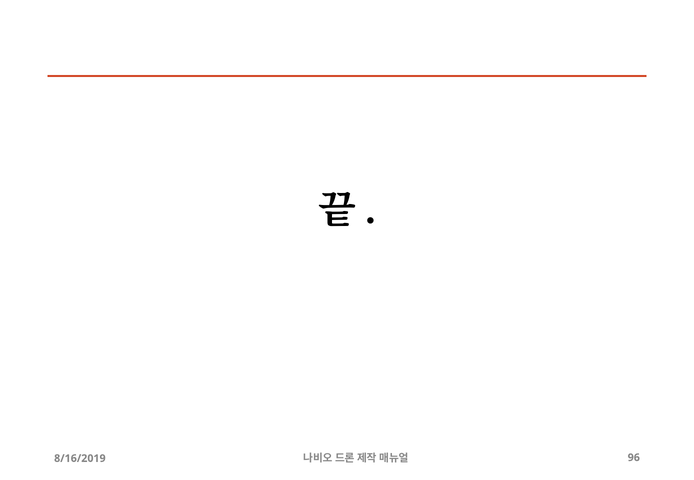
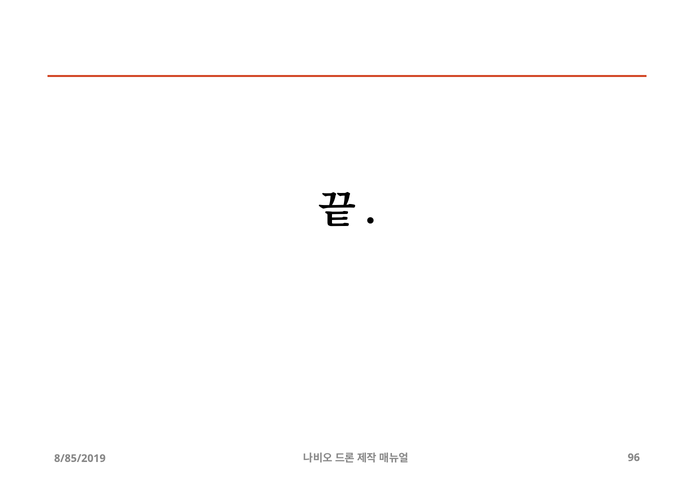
8/16/2019: 8/16/2019 -> 8/85/2019 (80, 459)
